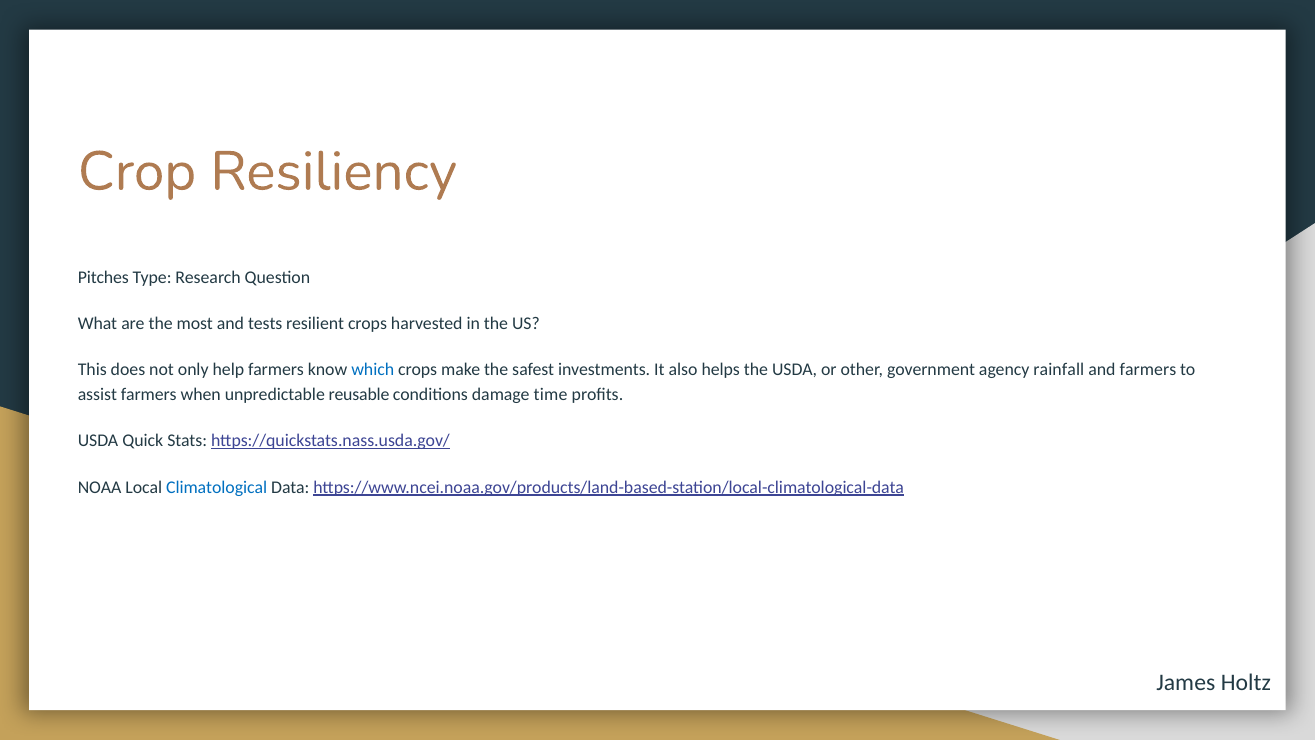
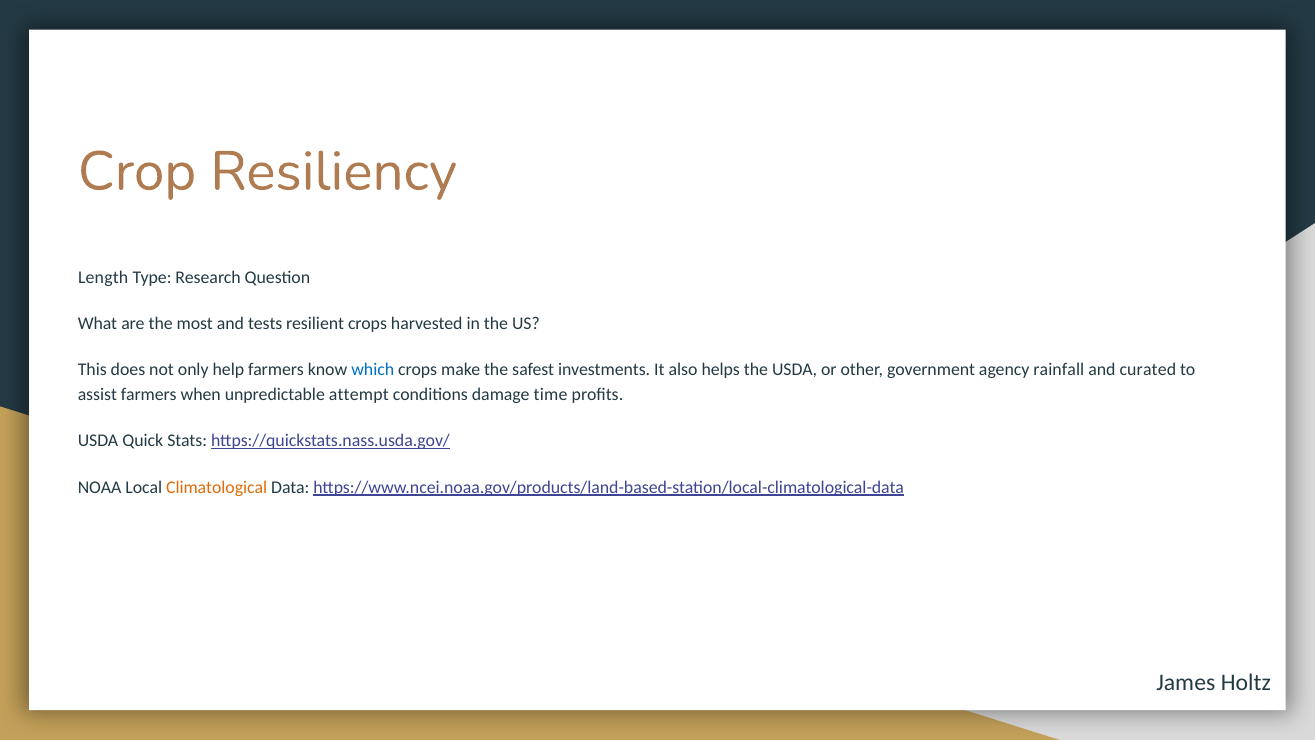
Pitches: Pitches -> Length (103, 277)
and farmers: farmers -> curated (1148, 370)
reusable: reusable -> attempt (359, 394)
Climatological colour: blue -> orange (217, 487)
